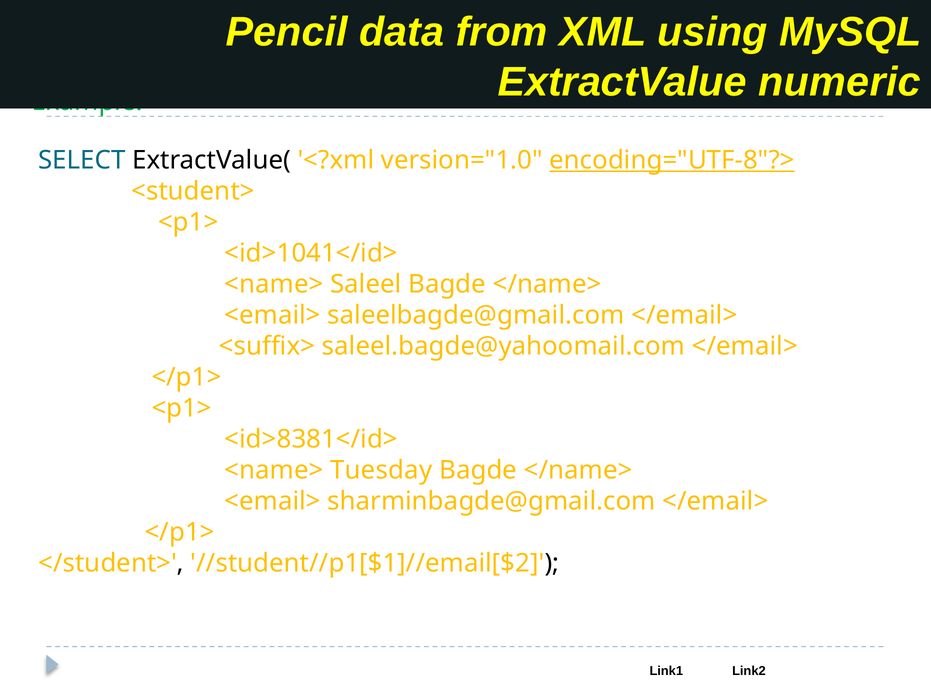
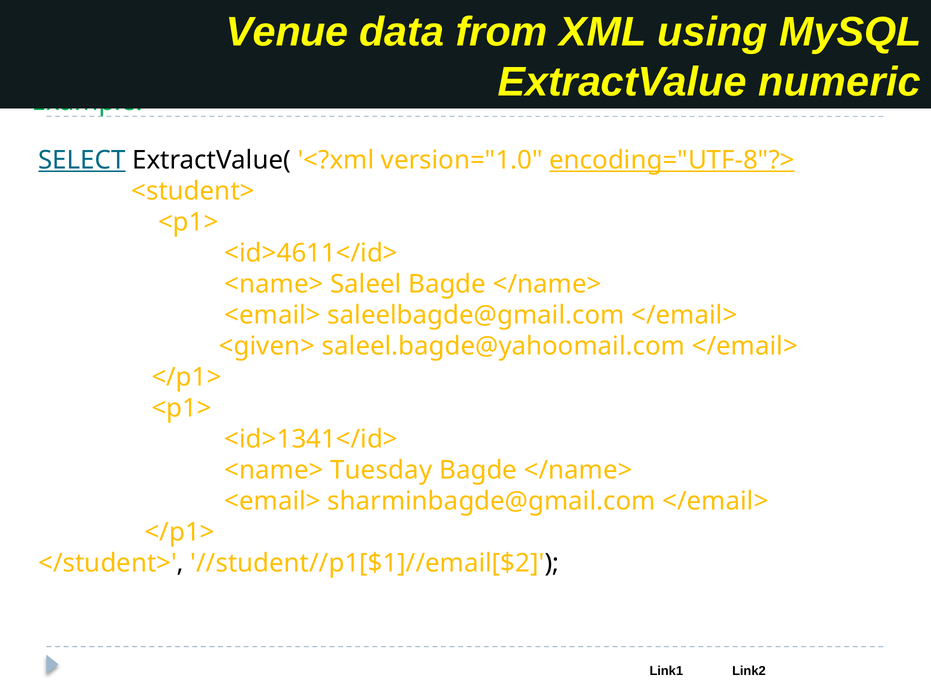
Pencil: Pencil -> Venue (287, 32)
SELECT underline: none -> present (82, 160)
<id>1041</id>: <id>1041</id> -> <id>4611</id> (311, 253)
<suffix>: <suffix> -> <given> (267, 346)
<id>8381</id>: <id>8381</id> -> <id>1341</id> (311, 439)
